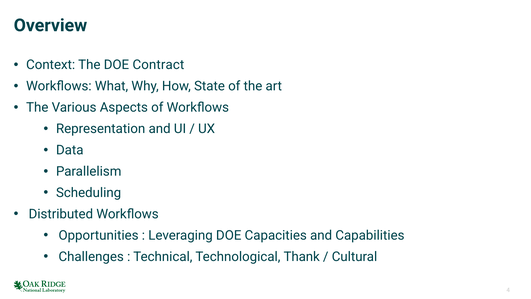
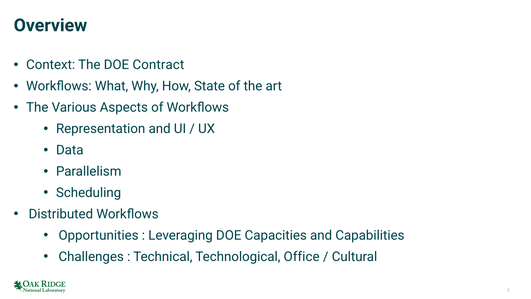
Thank: Thank -> Office (302, 256)
